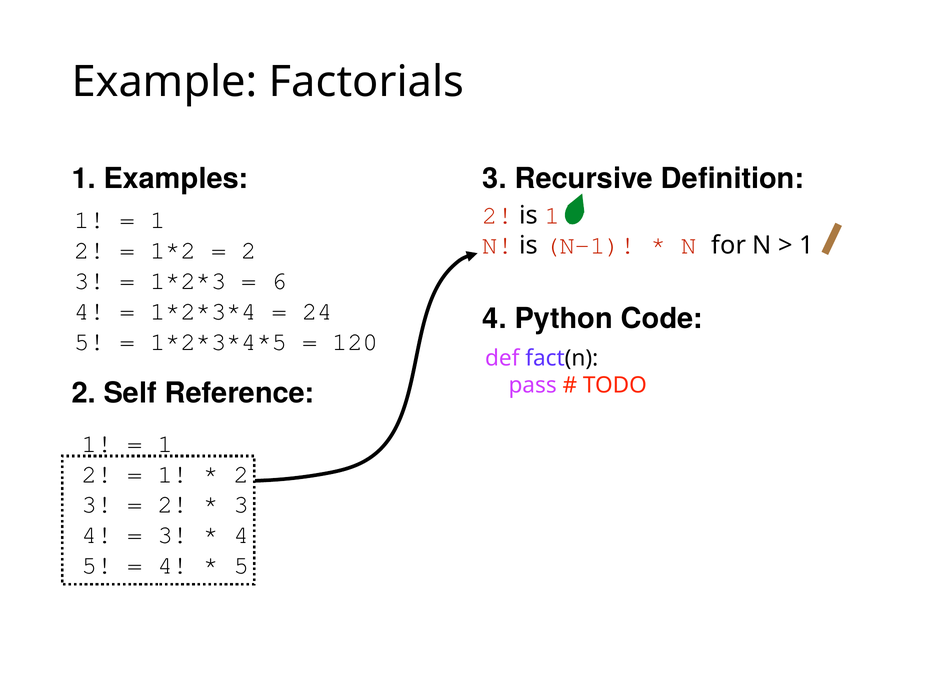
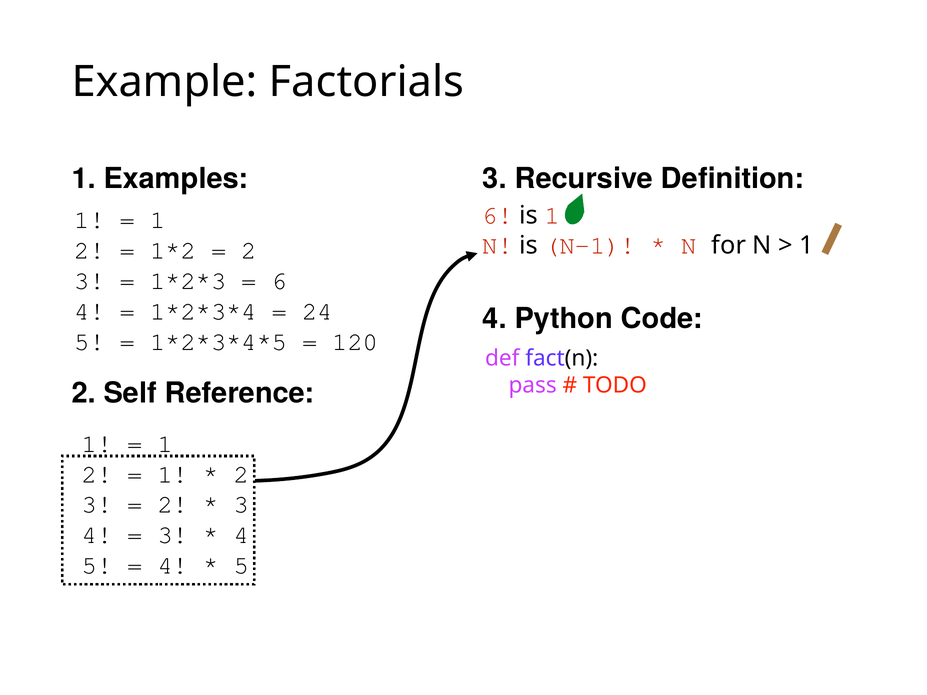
2: 2 -> 6 (498, 215)
